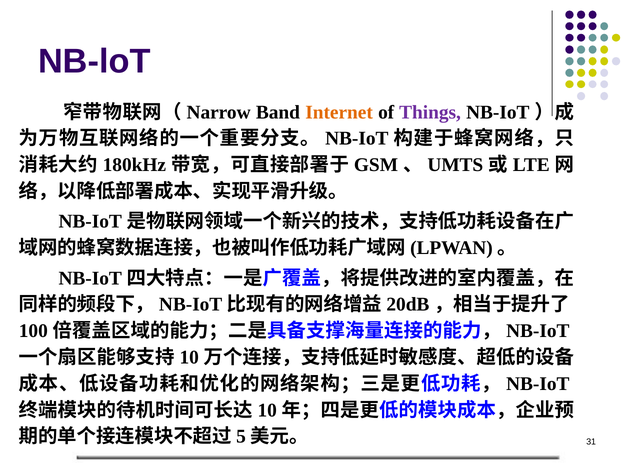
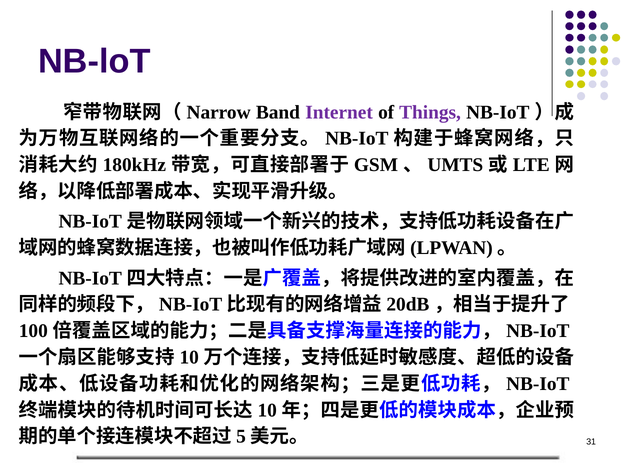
Internet colour: orange -> purple (339, 112)
